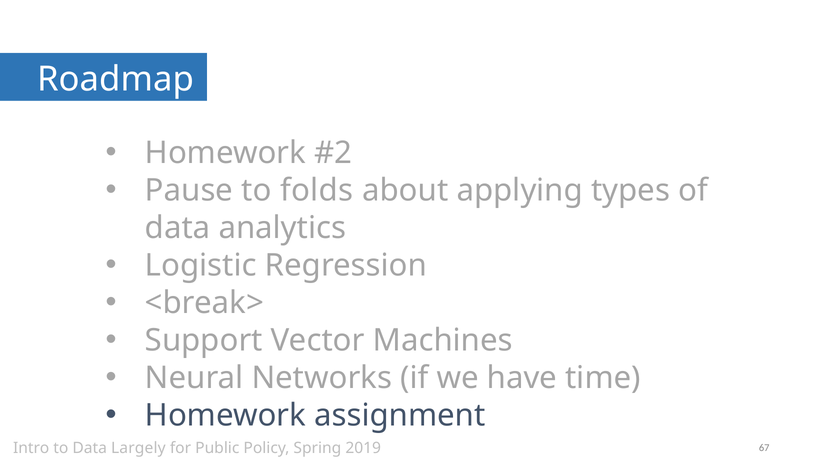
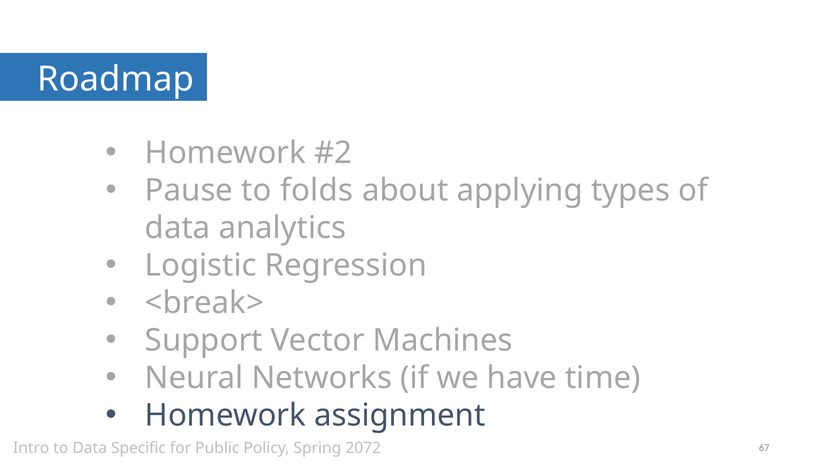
Largely: Largely -> Specific (138, 448)
2019: 2019 -> 2072 (363, 448)
